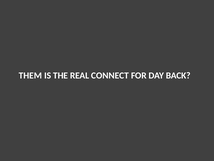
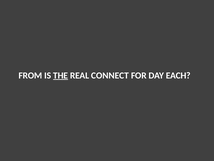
THEM: THEM -> FROM (30, 75)
THE underline: none -> present (61, 75)
BACK: BACK -> EACH (178, 75)
